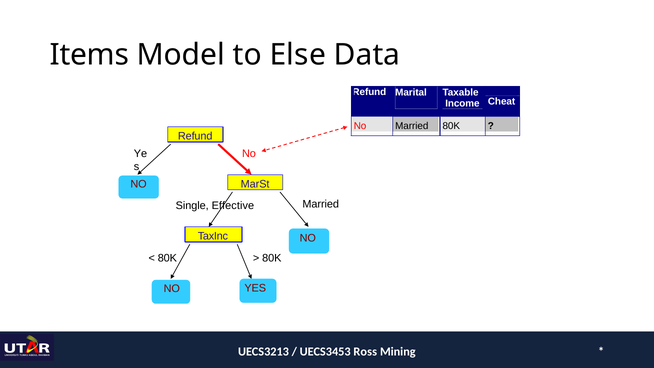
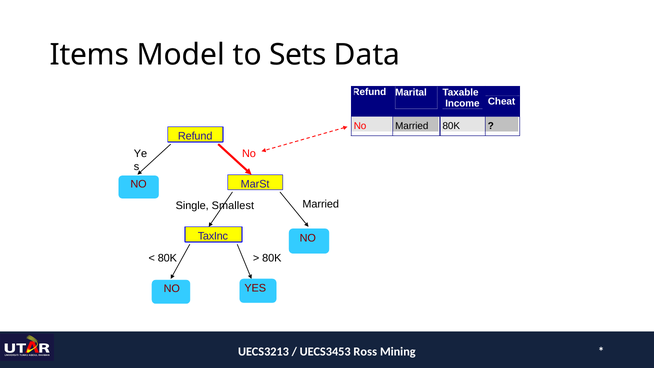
Else: Else -> Sets (298, 55)
Effective: Effective -> Smallest (233, 206)
